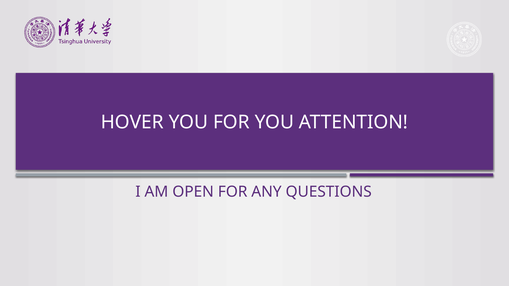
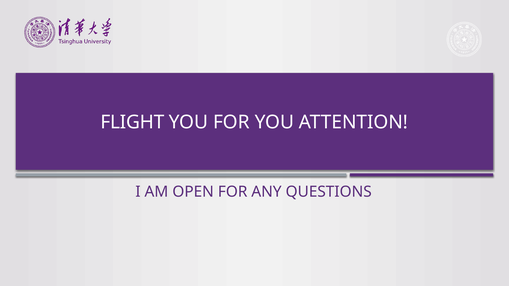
HOVER: HOVER -> FLIGHT (132, 122)
